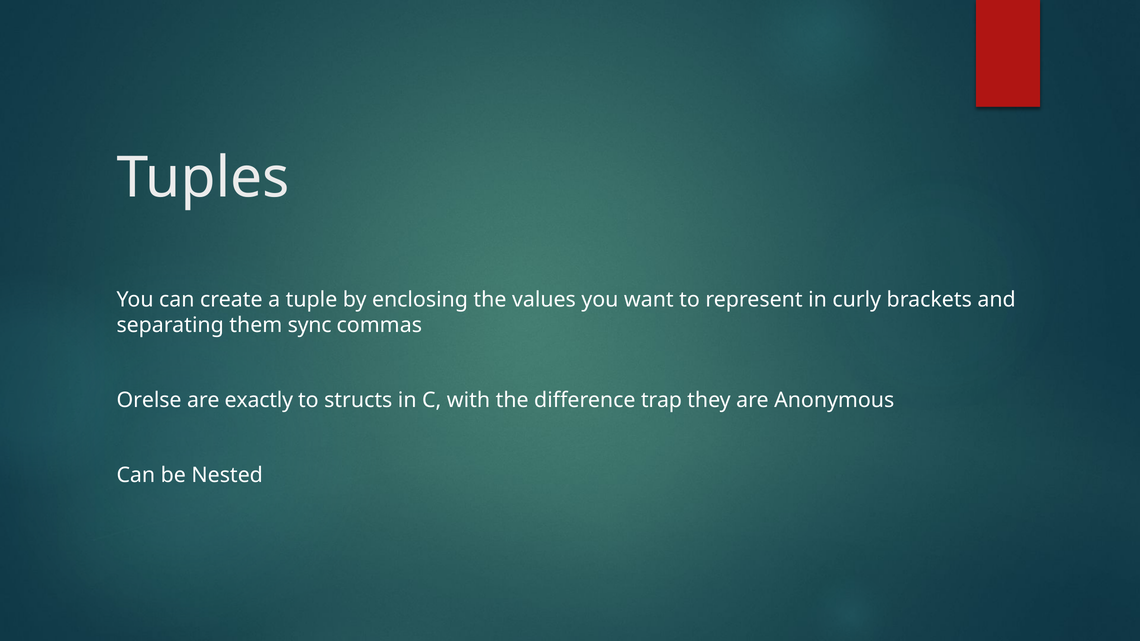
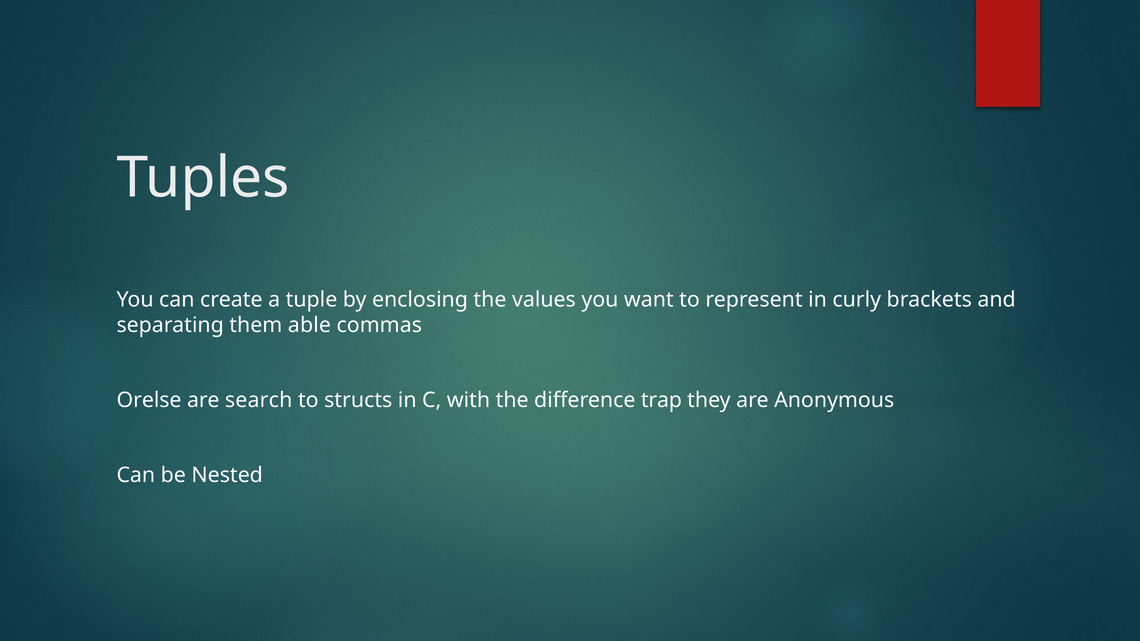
sync: sync -> able (309, 325)
exactly: exactly -> search (259, 400)
